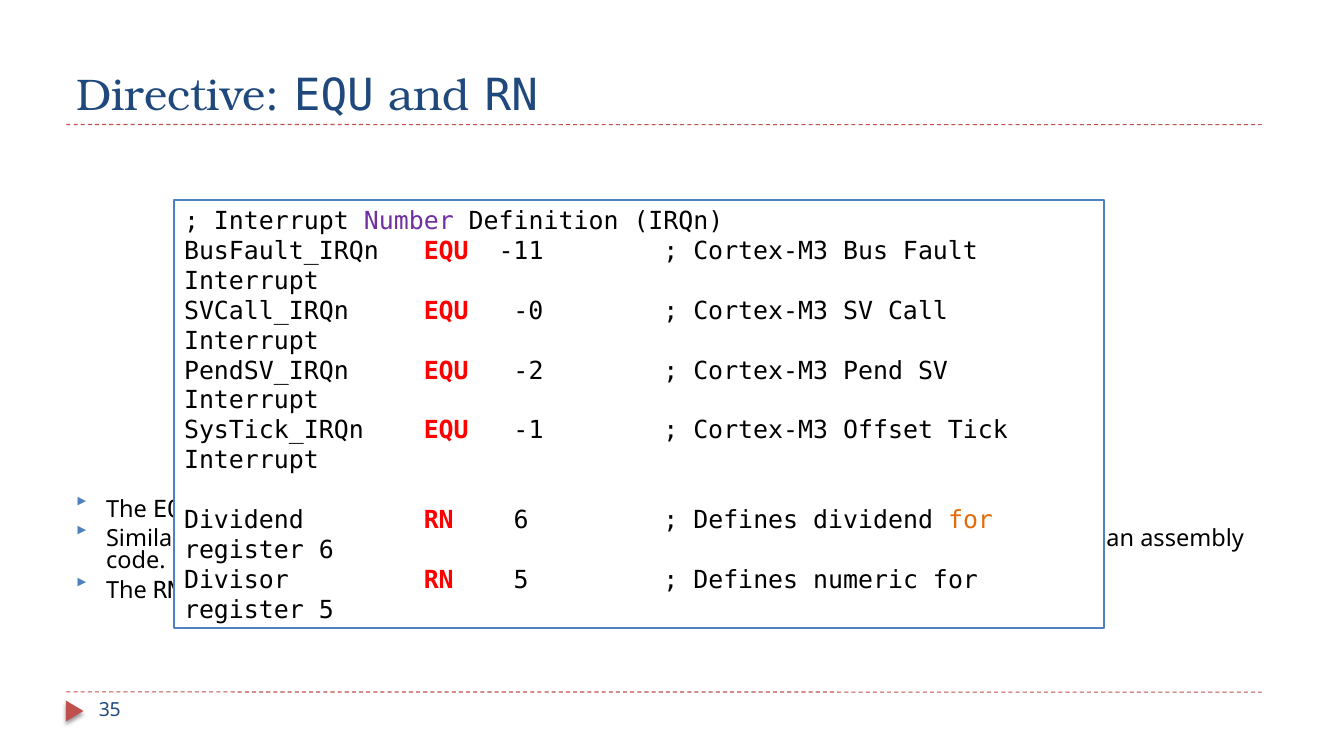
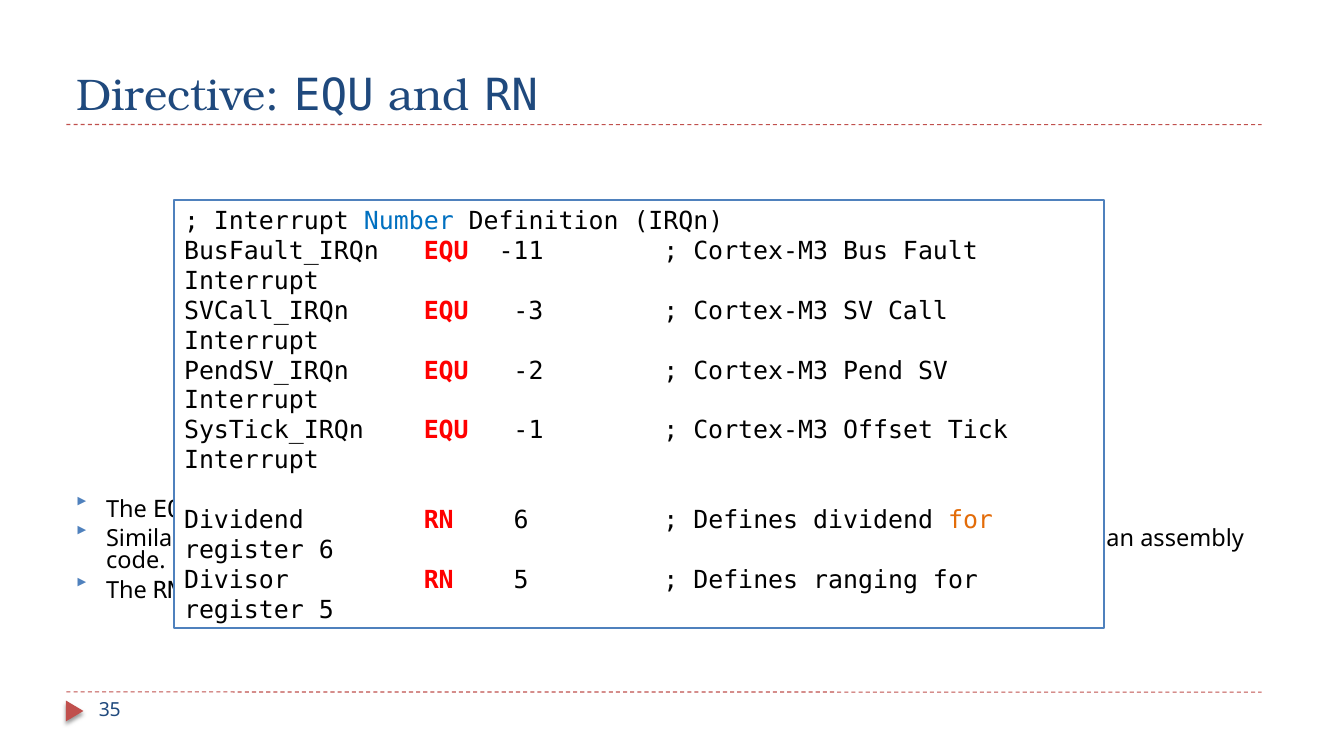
Number colour: purple -> blue (409, 221)
-0: -0 -> -3 (528, 311)
numeric: numeric -> ranging (866, 580)
